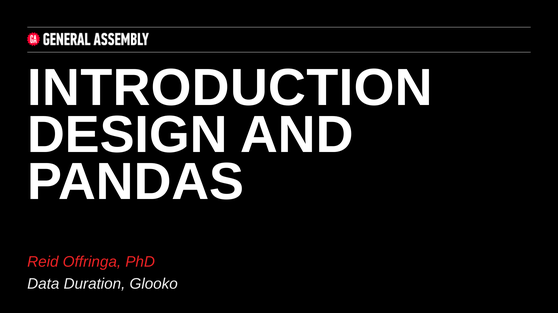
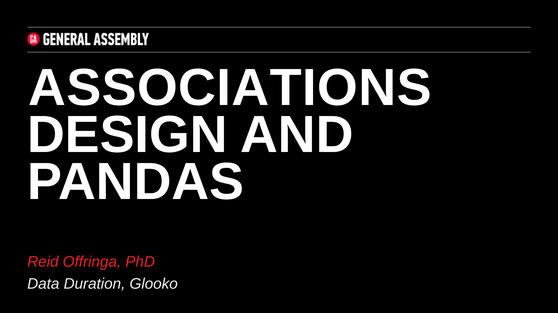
INTRODUCTION: INTRODUCTION -> ASSOCIATIONS (230, 88)
